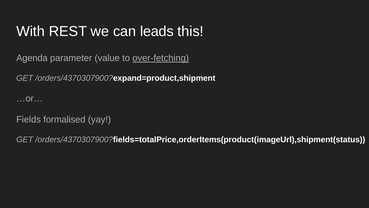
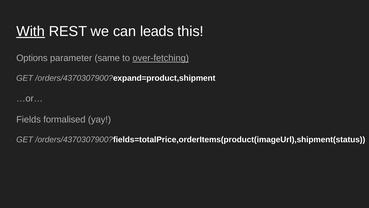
With underline: none -> present (31, 31)
Agenda: Agenda -> Options (32, 58)
value: value -> same (107, 58)
